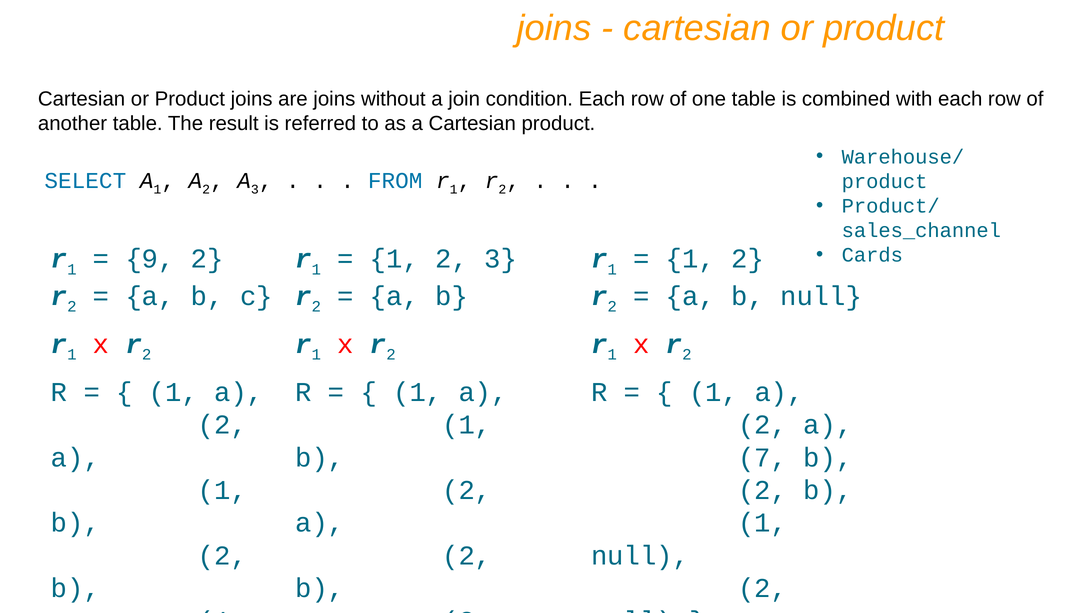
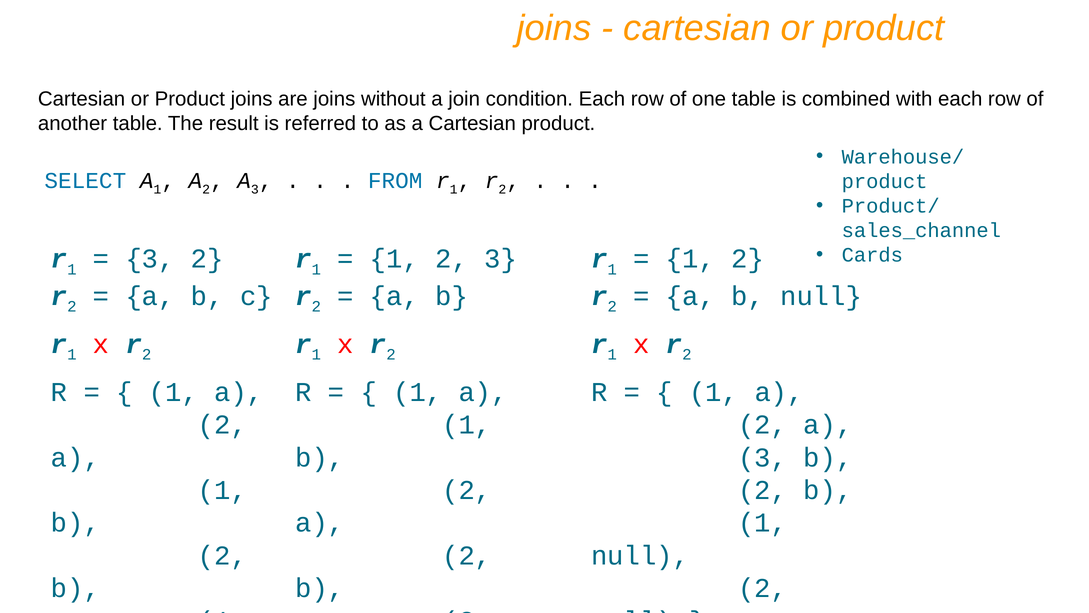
9: 9 -> 3 (150, 259)
7: 7 -> 3 (763, 457)
